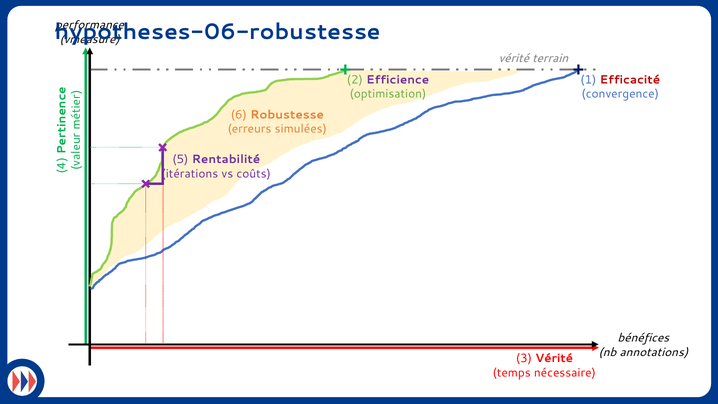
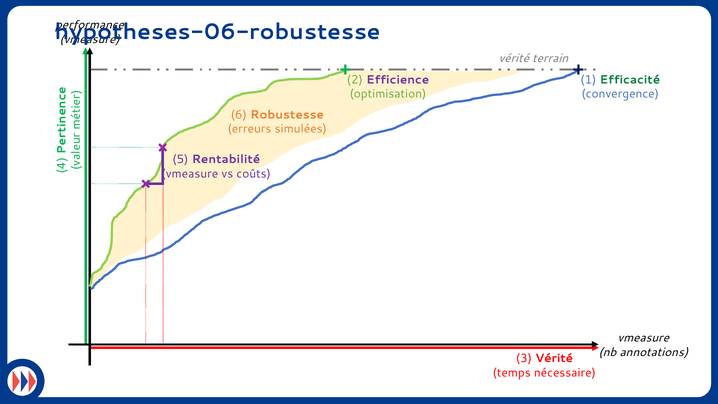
Efficacité colour: red -> green (630, 80)
itérations: itérations -> vmeasure (190, 174)
bénéfices: bénéfices -> vmeasure (643, 338)
